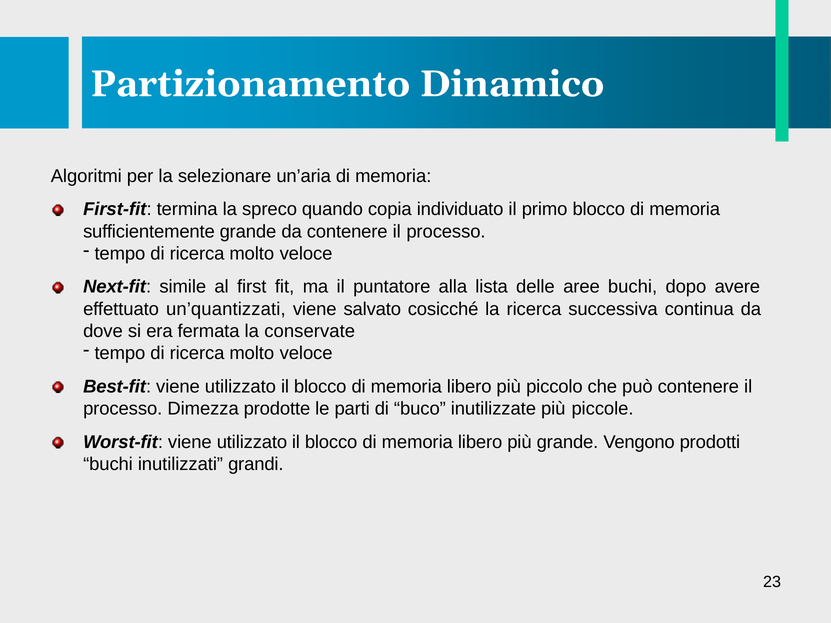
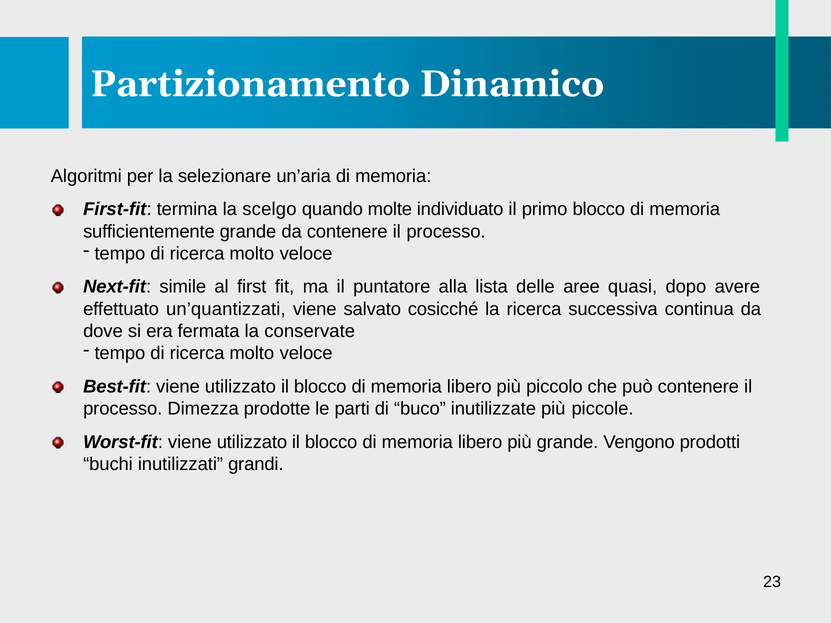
spreco: spreco -> scelgo (269, 209)
copia: copia -> molte (390, 209)
aree buchi: buchi -> quasi (633, 287)
